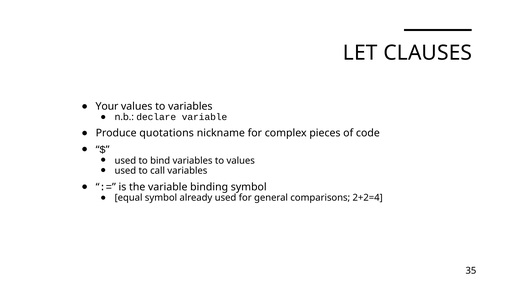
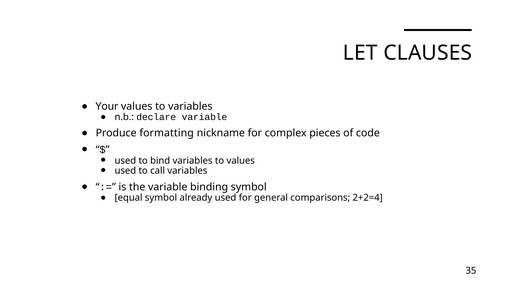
quotations: quotations -> formatting (167, 133)
